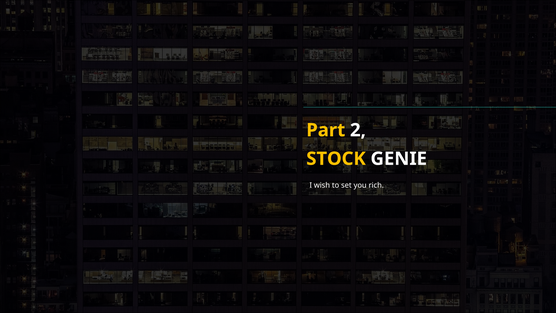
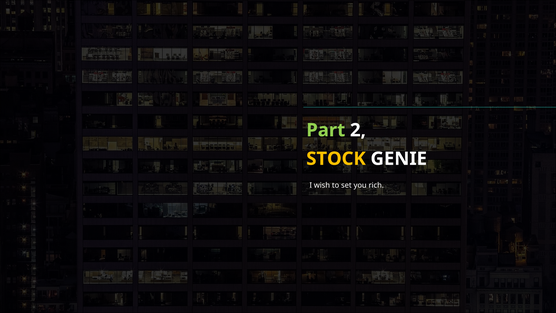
Part colour: yellow -> light green (326, 130)
